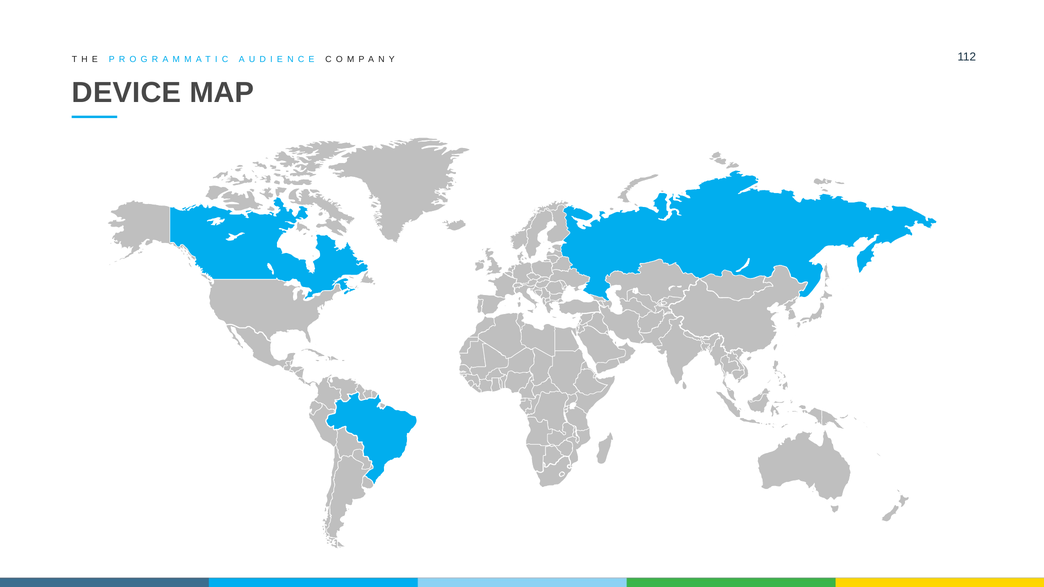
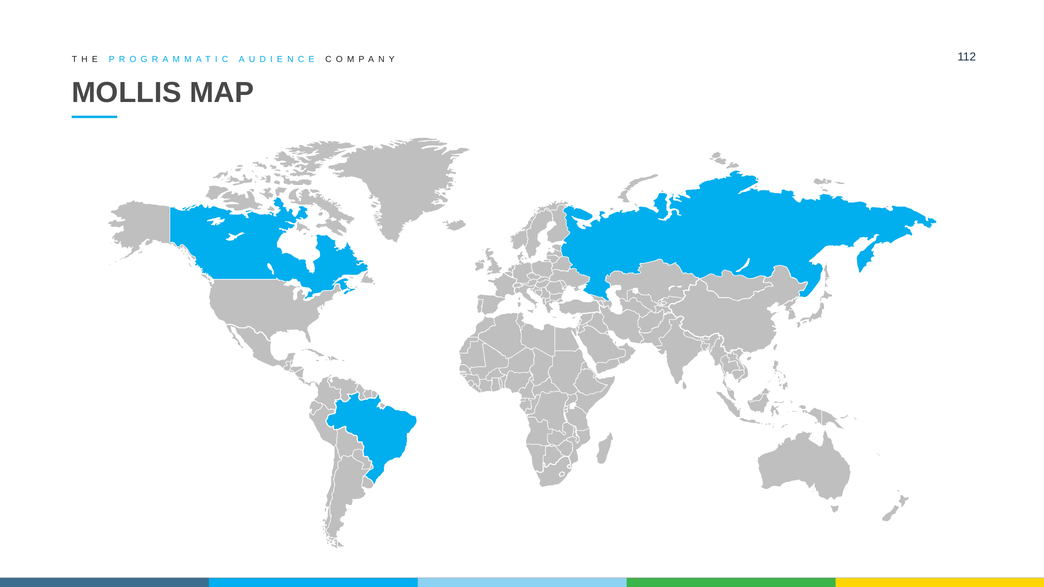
DEVICE: DEVICE -> MOLLIS (127, 93)
